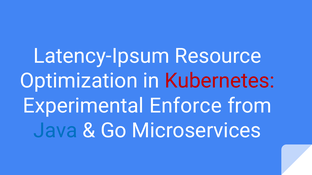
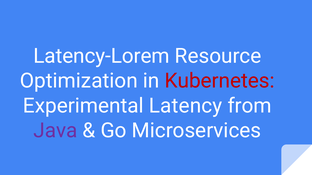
Latency-Ipsum: Latency-Ipsum -> Latency-Lorem (102, 56)
Enforce: Enforce -> Latency (186, 106)
Java colour: blue -> purple (55, 131)
